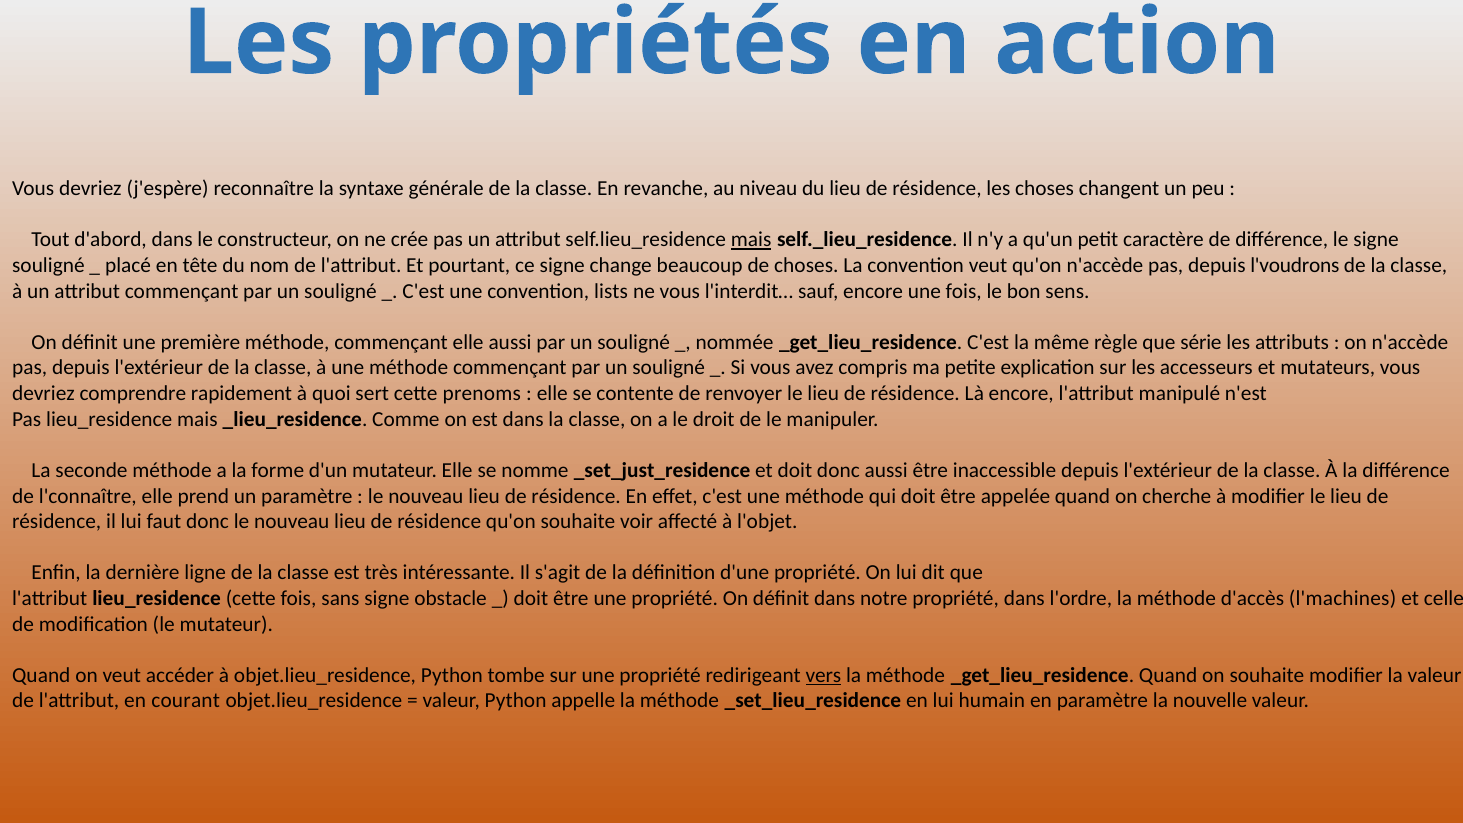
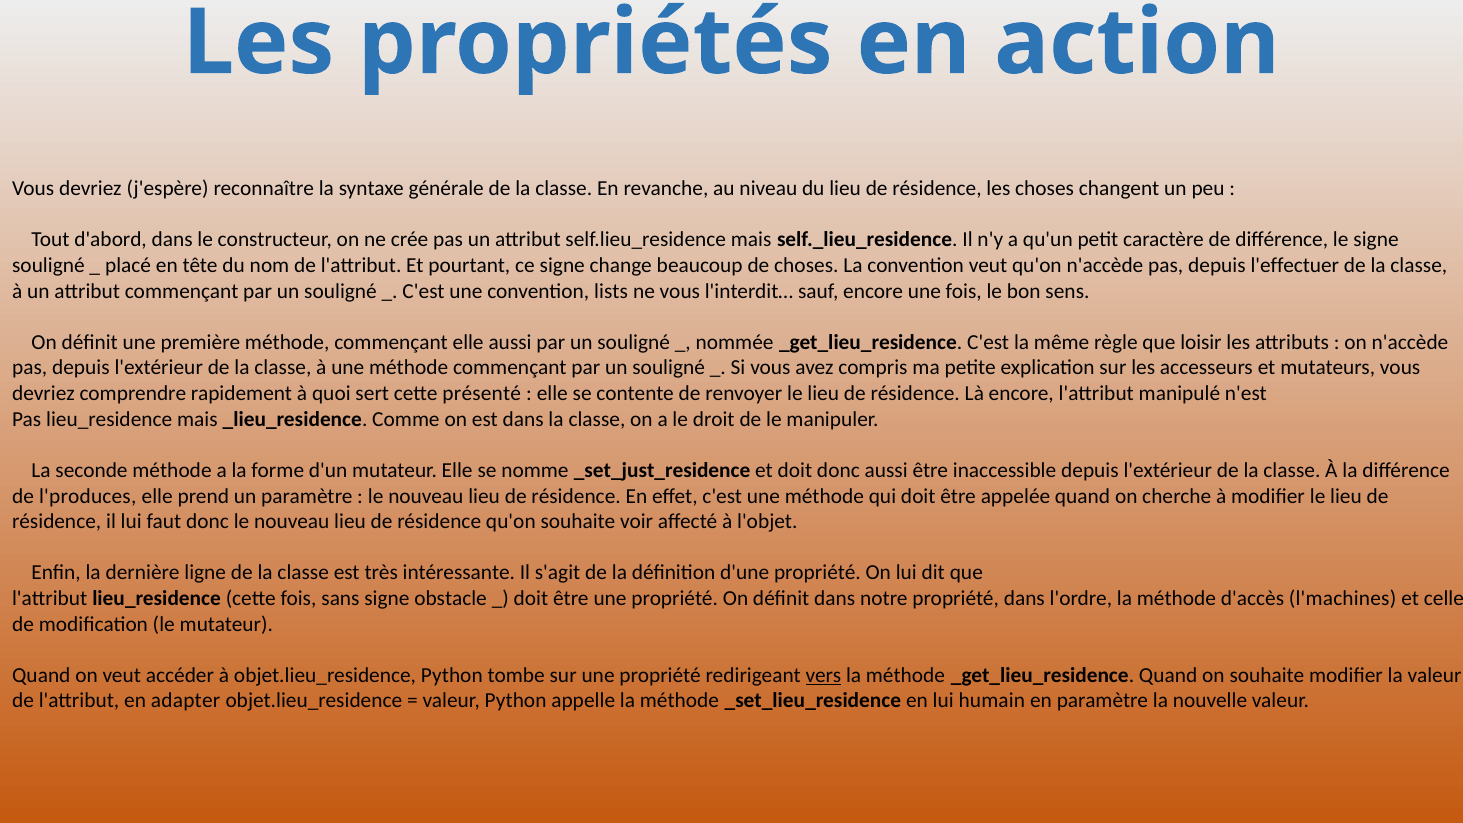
mais underline: present -> none (751, 240)
l'voudrons: l'voudrons -> l'effectuer (1295, 265)
série: série -> loisir (1201, 342)
prenoms: prenoms -> présenté (482, 393)
l'connaître: l'connaître -> l'produces (88, 496)
courant: courant -> adapter (186, 701)
